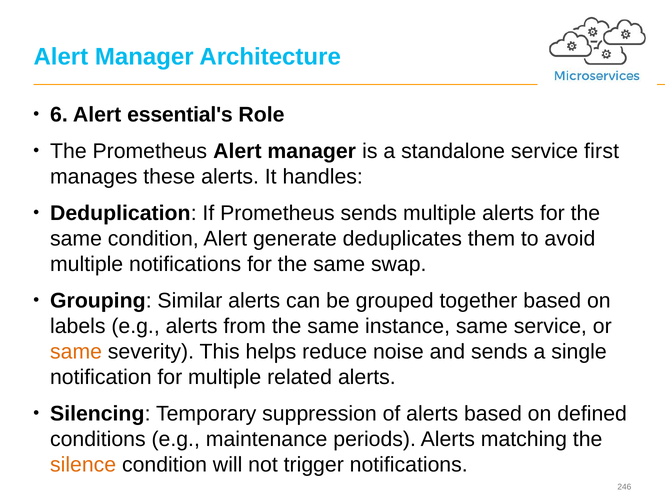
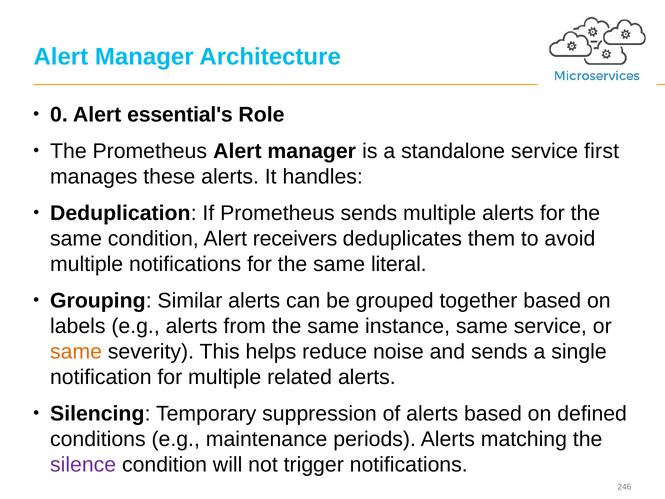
6: 6 -> 0 (59, 115)
generate: generate -> receivers (295, 239)
swap: swap -> literal (399, 264)
silence colour: orange -> purple (83, 465)
